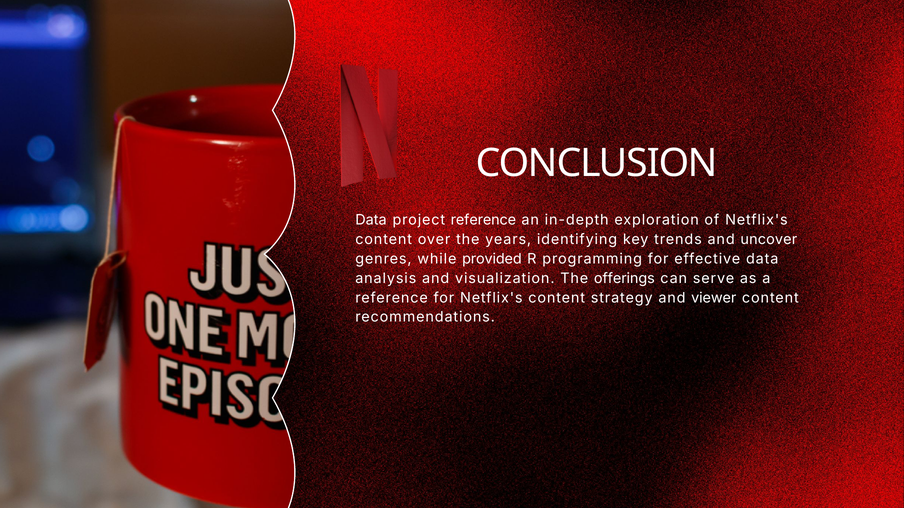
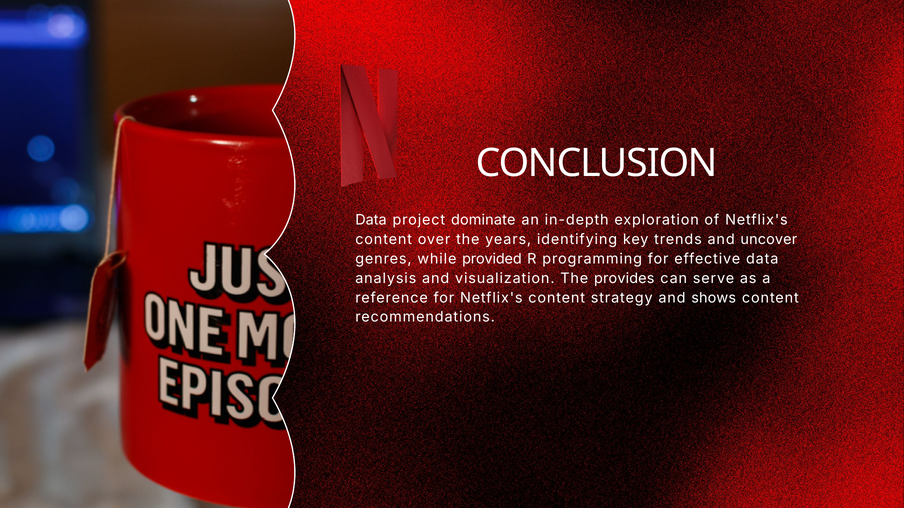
project reference: reference -> dominate (483, 220)
offerings: offerings -> provides (624, 279)
viewer: viewer -> shows (714, 298)
